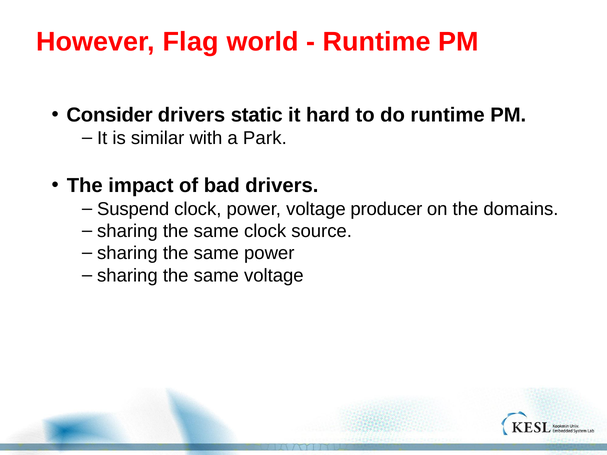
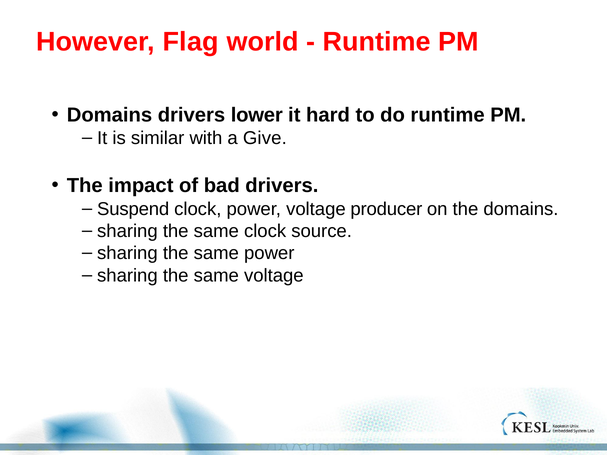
Consider: Consider -> Domains (109, 115)
static: static -> lower (257, 115)
Park: Park -> Give (265, 138)
